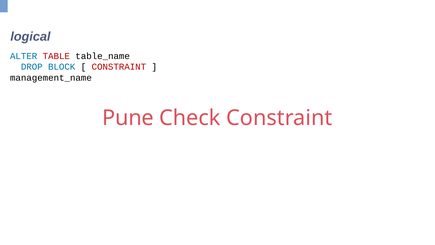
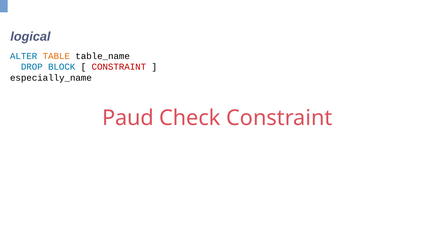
TABLE colour: red -> orange (56, 56)
management_name: management_name -> especially_name (51, 78)
Pune: Pune -> Paud (128, 118)
